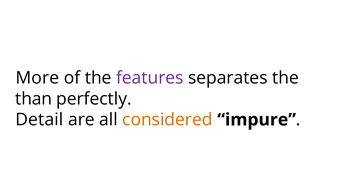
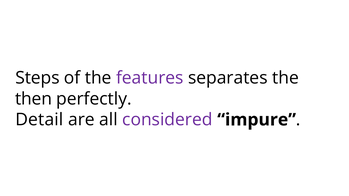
More: More -> Steps (37, 78)
than: than -> then (34, 99)
considered colour: orange -> purple (167, 120)
